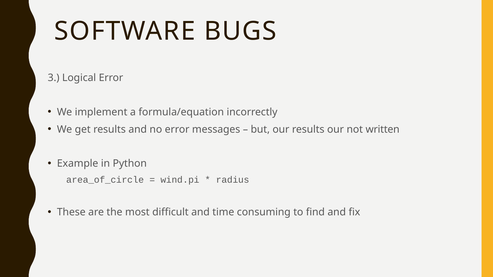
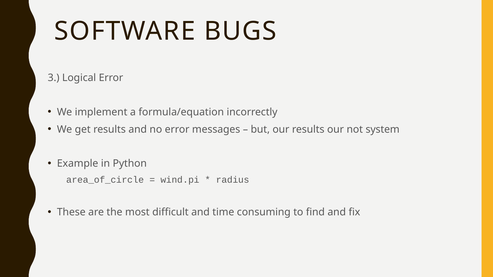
written: written -> system (383, 129)
